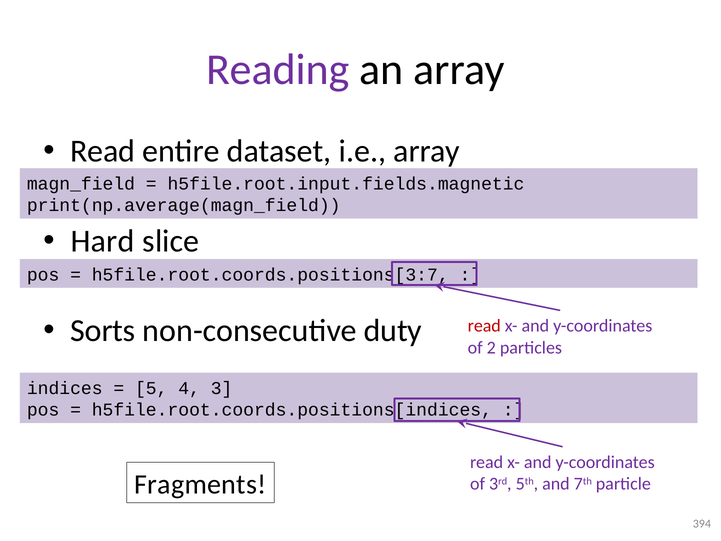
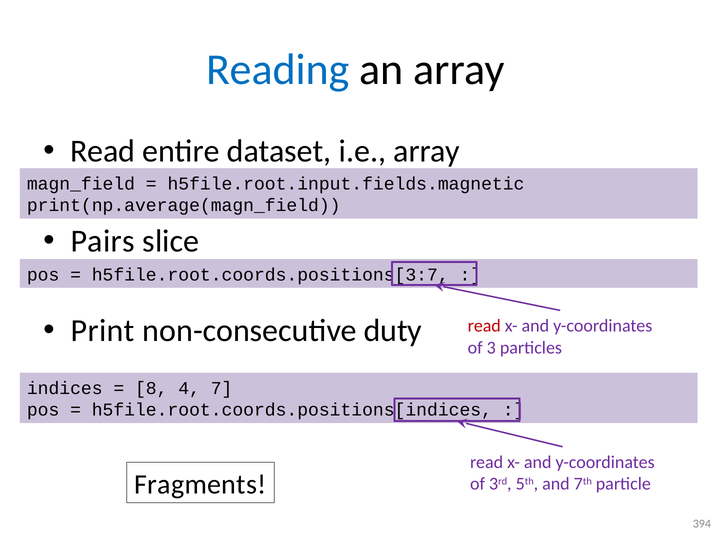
Reading colour: purple -> blue (278, 70)
Hard: Hard -> Pairs (103, 241)
Sorts: Sorts -> Print (103, 331)
2: 2 -> 3 (491, 347)
5: 5 -> 8 (151, 388)
3: 3 -> 7 (222, 388)
